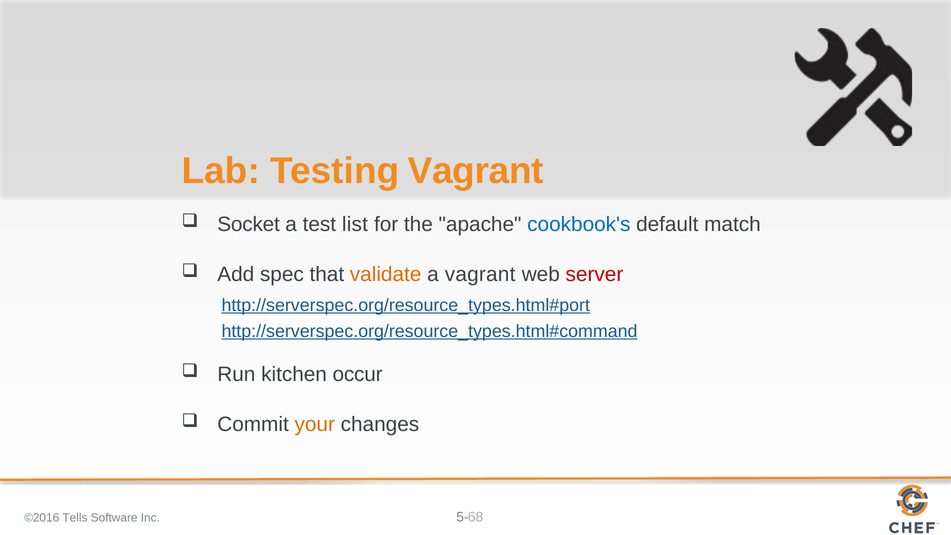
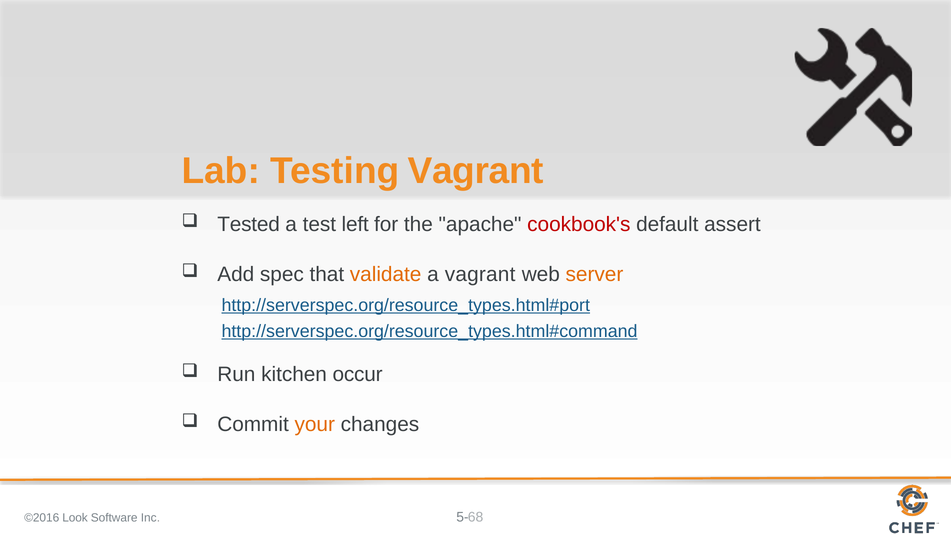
Socket: Socket -> Tested (249, 224)
list: list -> left (355, 224)
cookbook's colour: blue -> red (579, 224)
match: match -> assert (732, 224)
server colour: red -> orange (594, 274)
Tells: Tells -> Look (75, 518)
